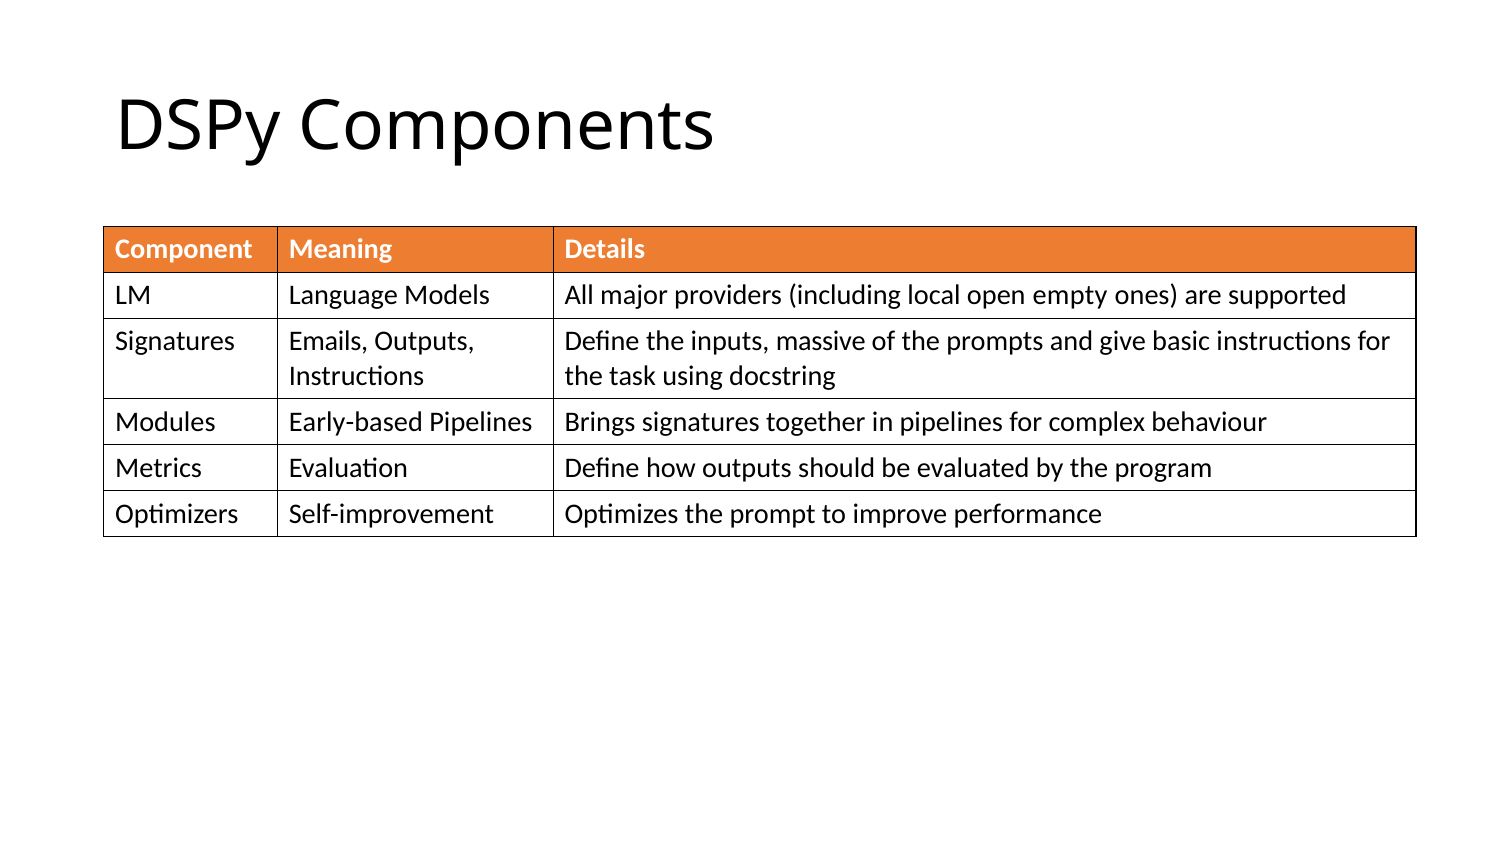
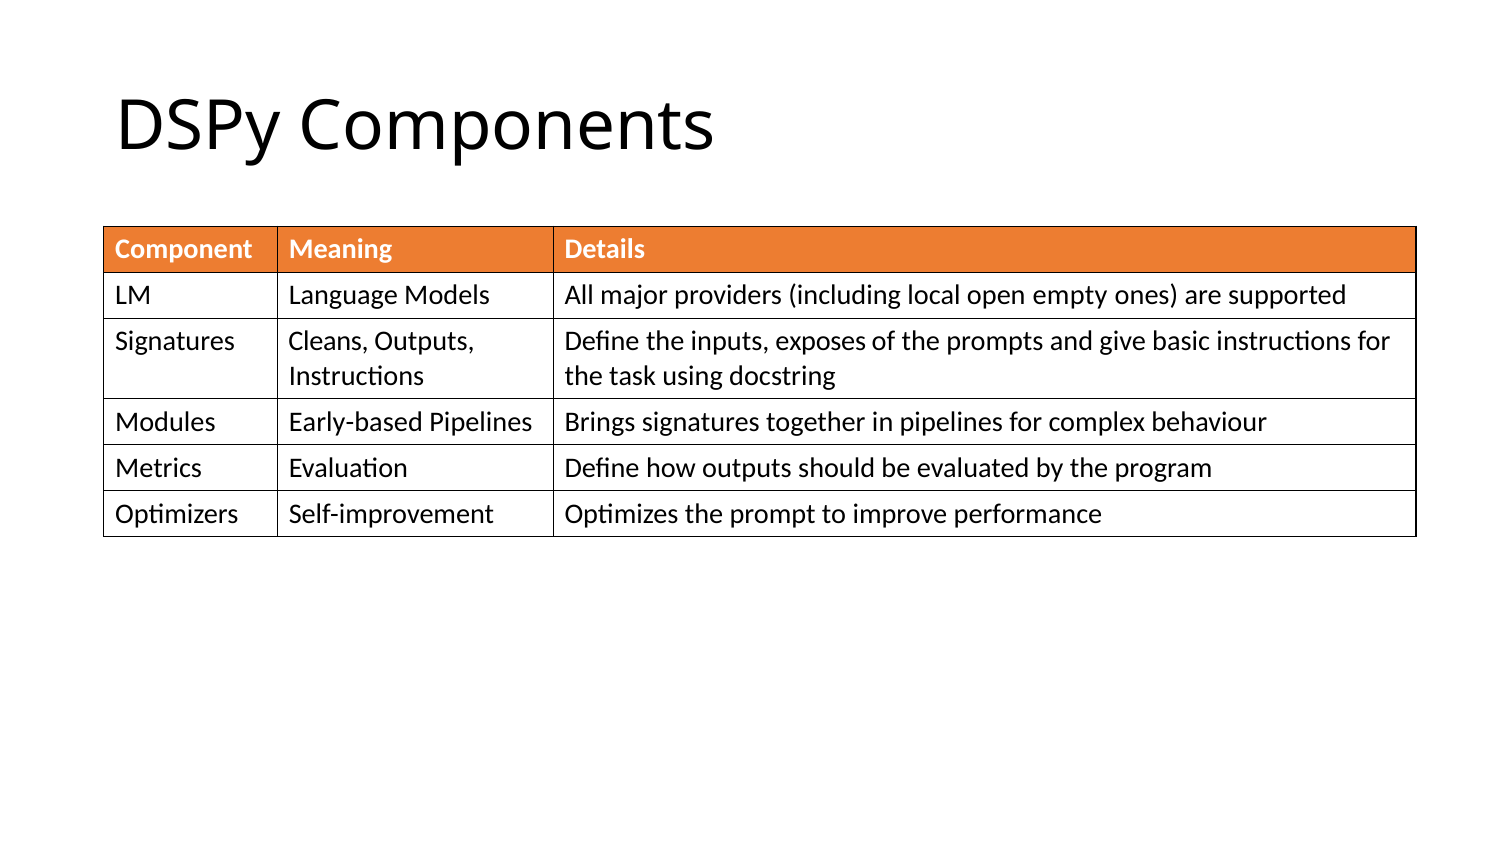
Emails: Emails -> Cleans (329, 341)
massive: massive -> exposes (821, 341)
